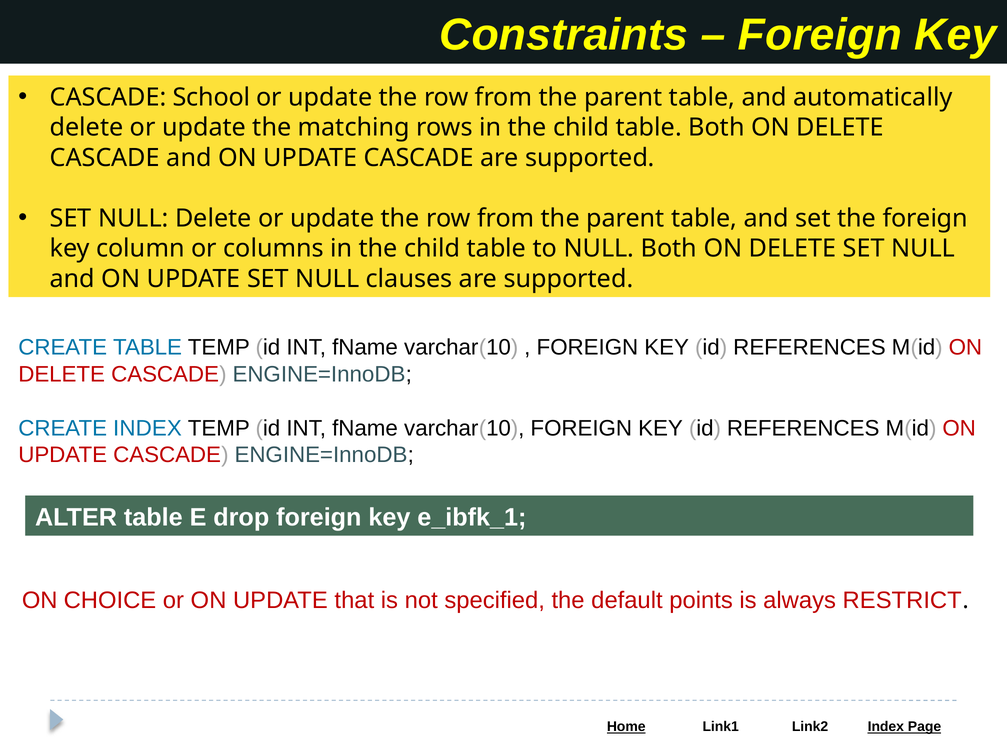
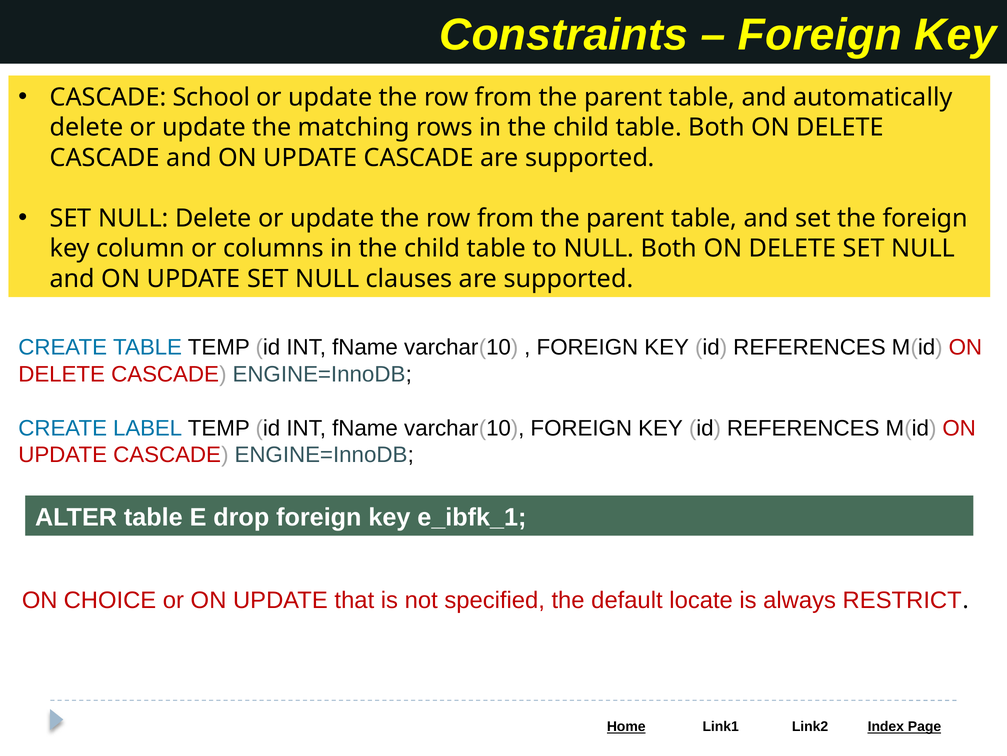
CREATE INDEX: INDEX -> LABEL (148, 428)
points: points -> locate (701, 600)
